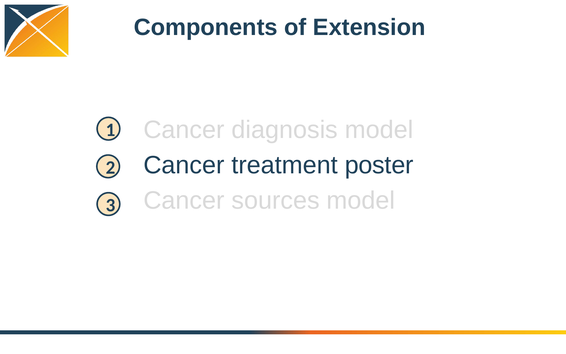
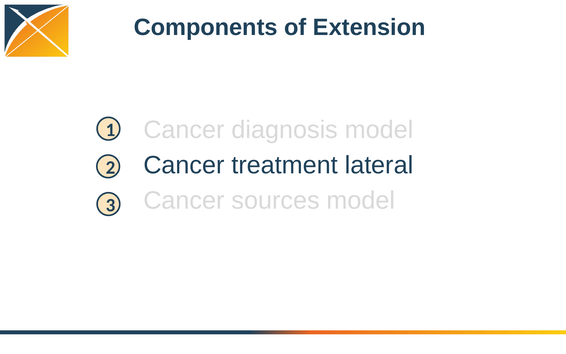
poster: poster -> lateral (379, 165)
